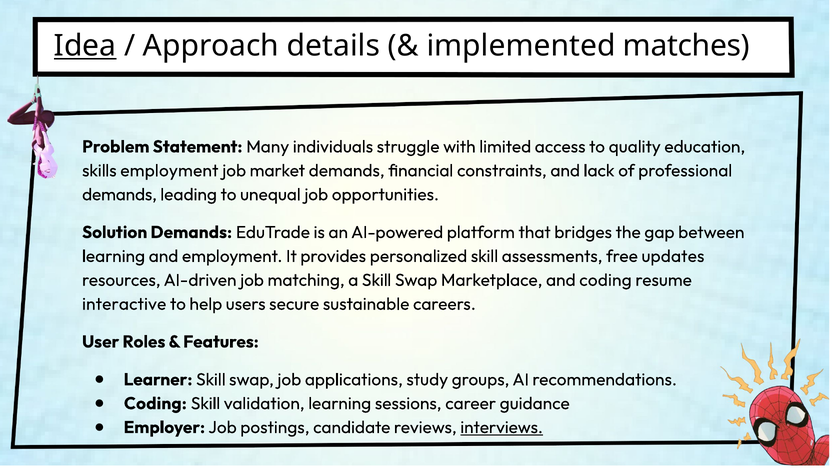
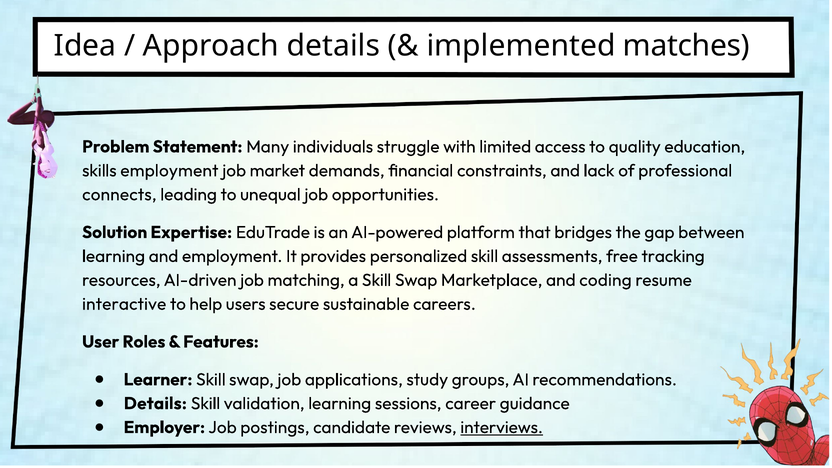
Idea underline: present -> none (85, 46)
demands: demands -> connects (119, 195)
Solution Demands: Demands -> Expertise (191, 232)
updates: updates -> tracking (673, 256)
Coding: Coding -> Details (155, 404)
